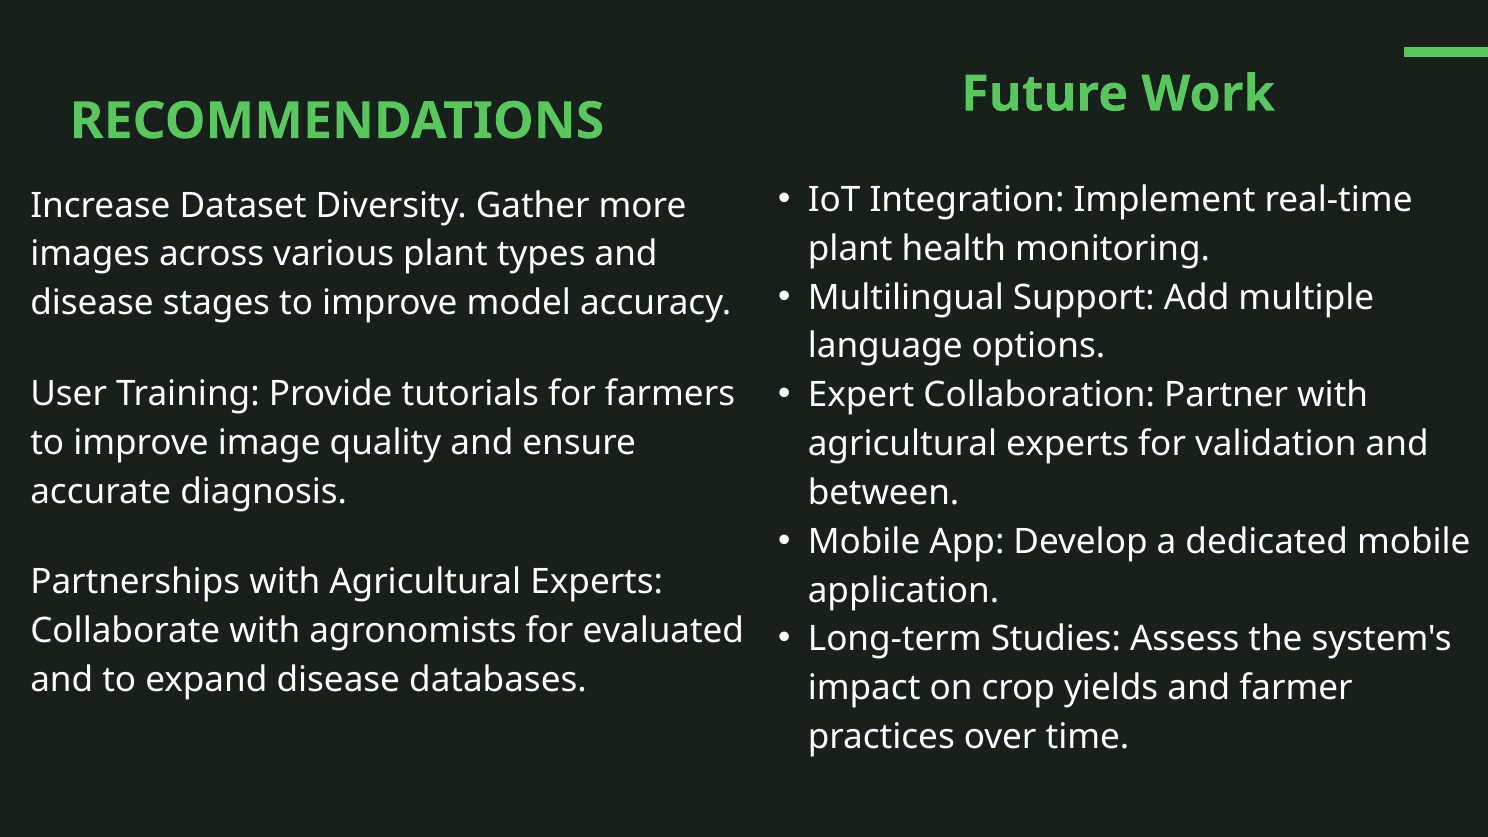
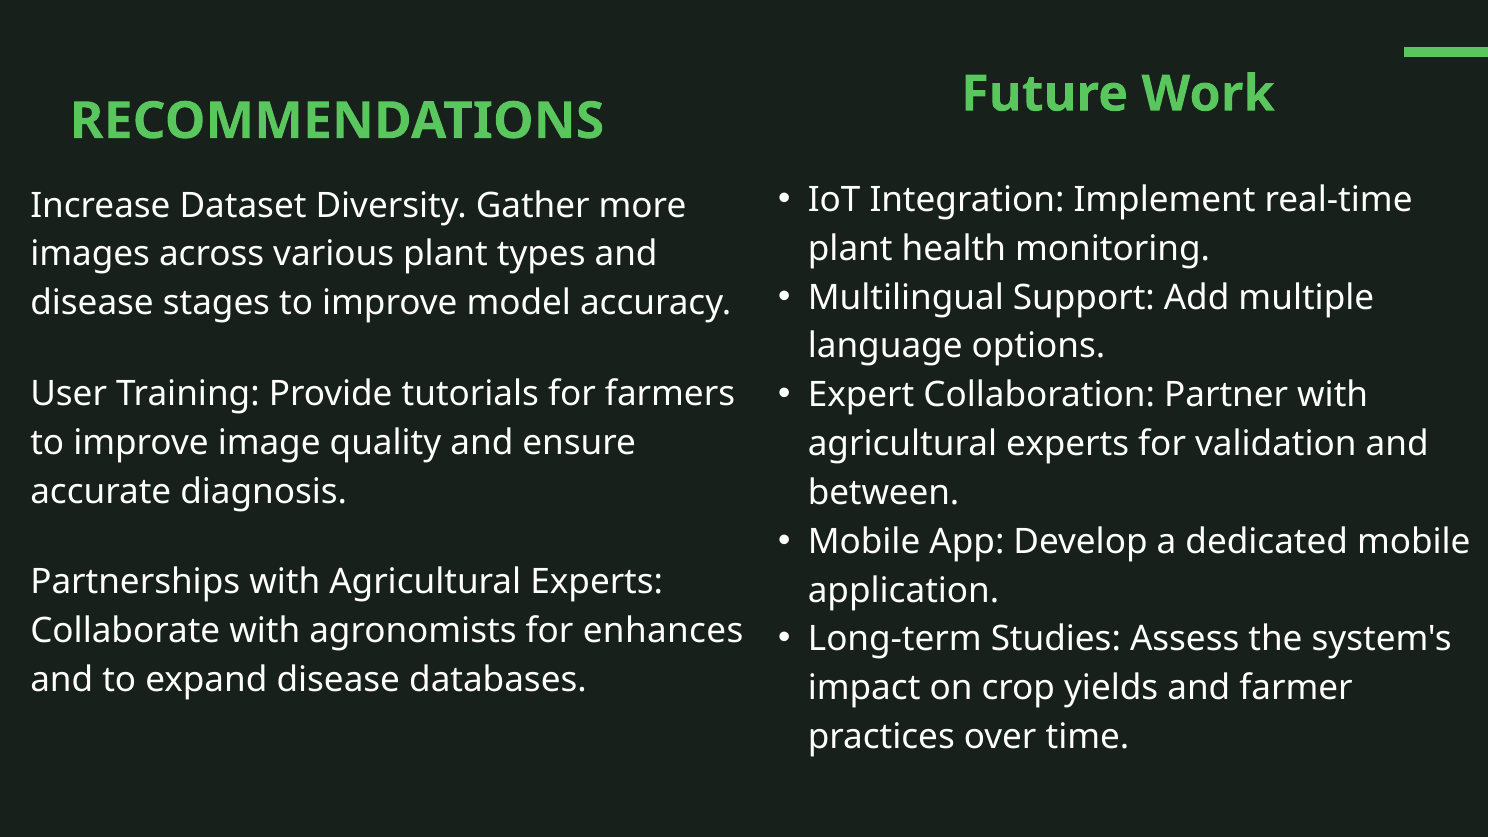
evaluated: evaluated -> enhances (663, 631)
